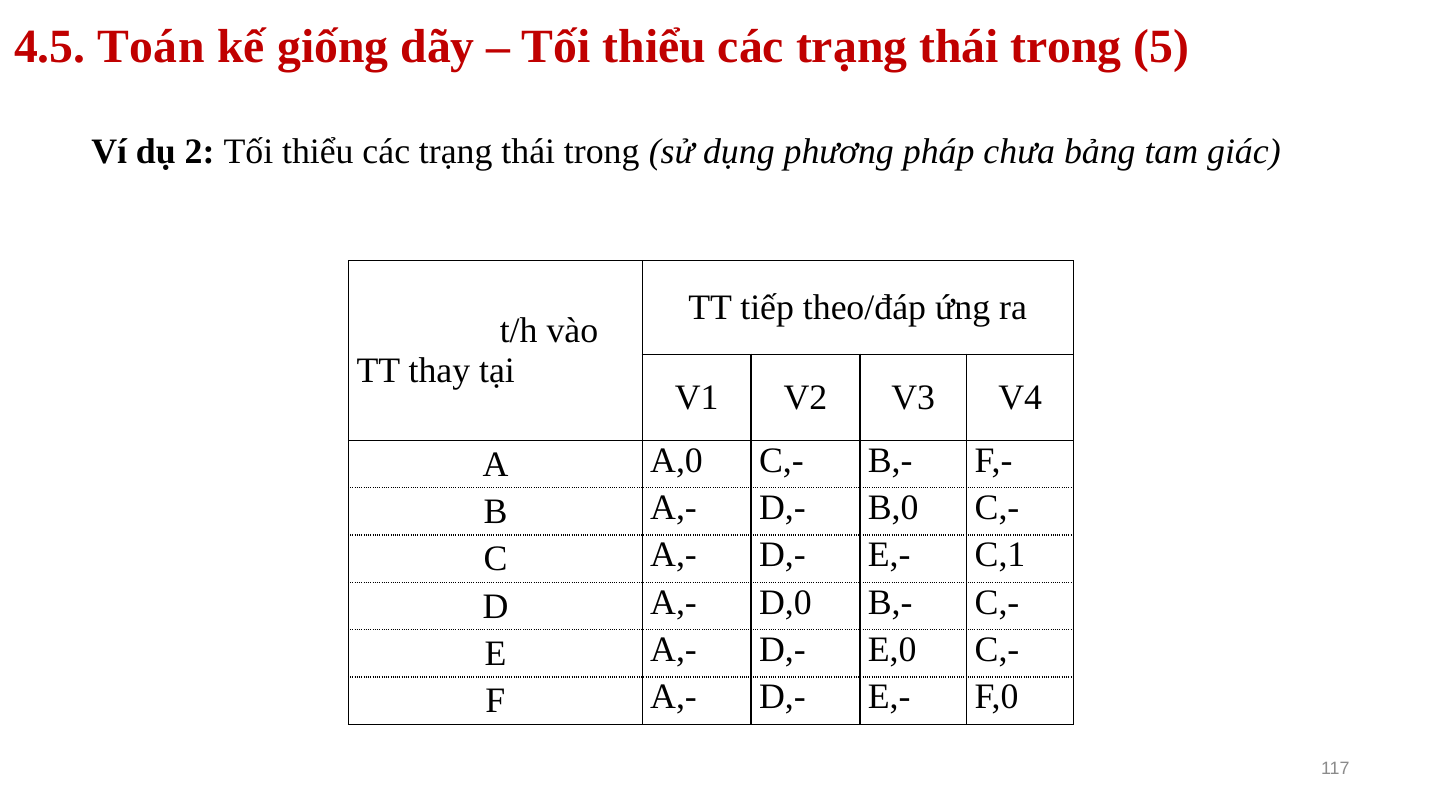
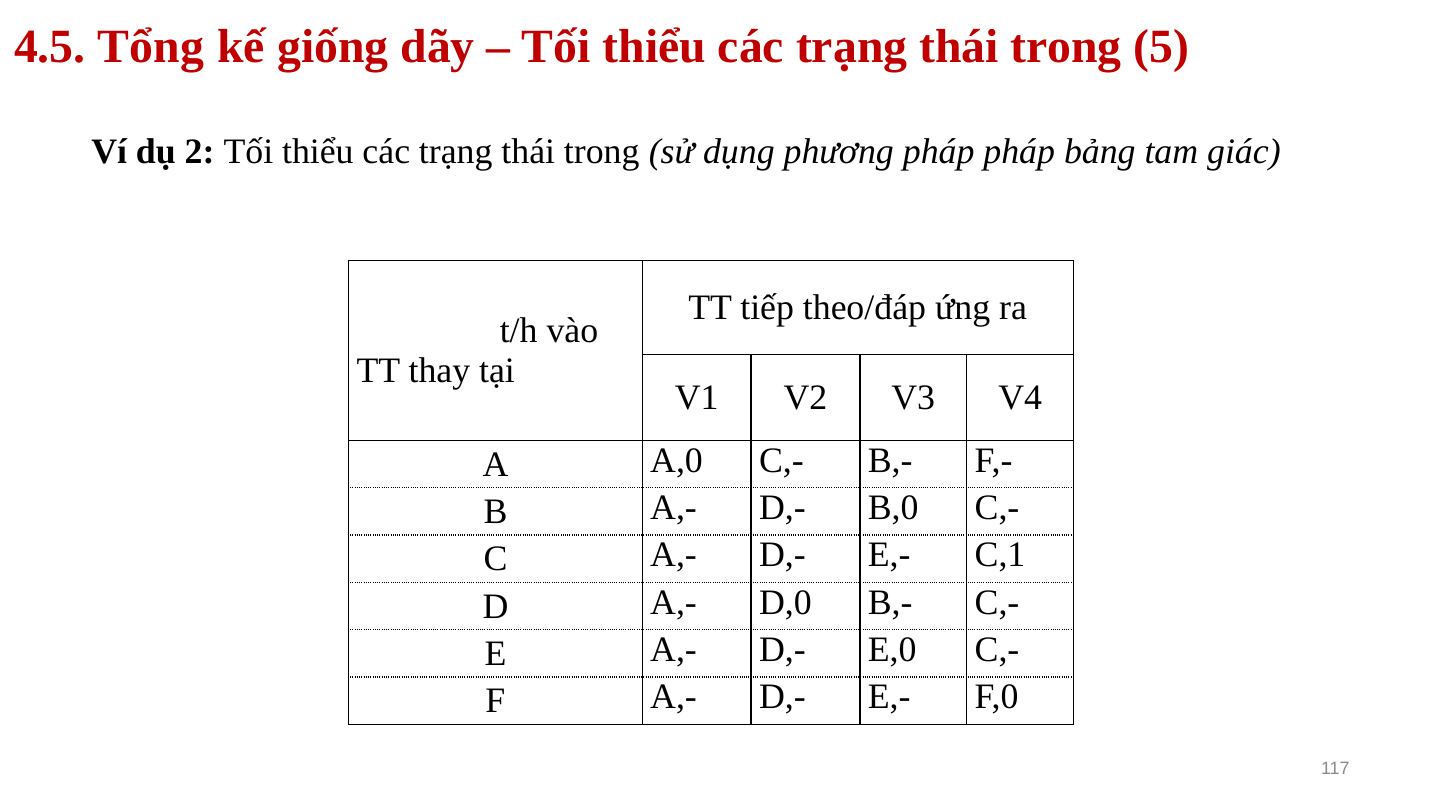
Toán: Toán -> Tổng (151, 46)
pháp chưa: chưa -> pháp (1019, 152)
